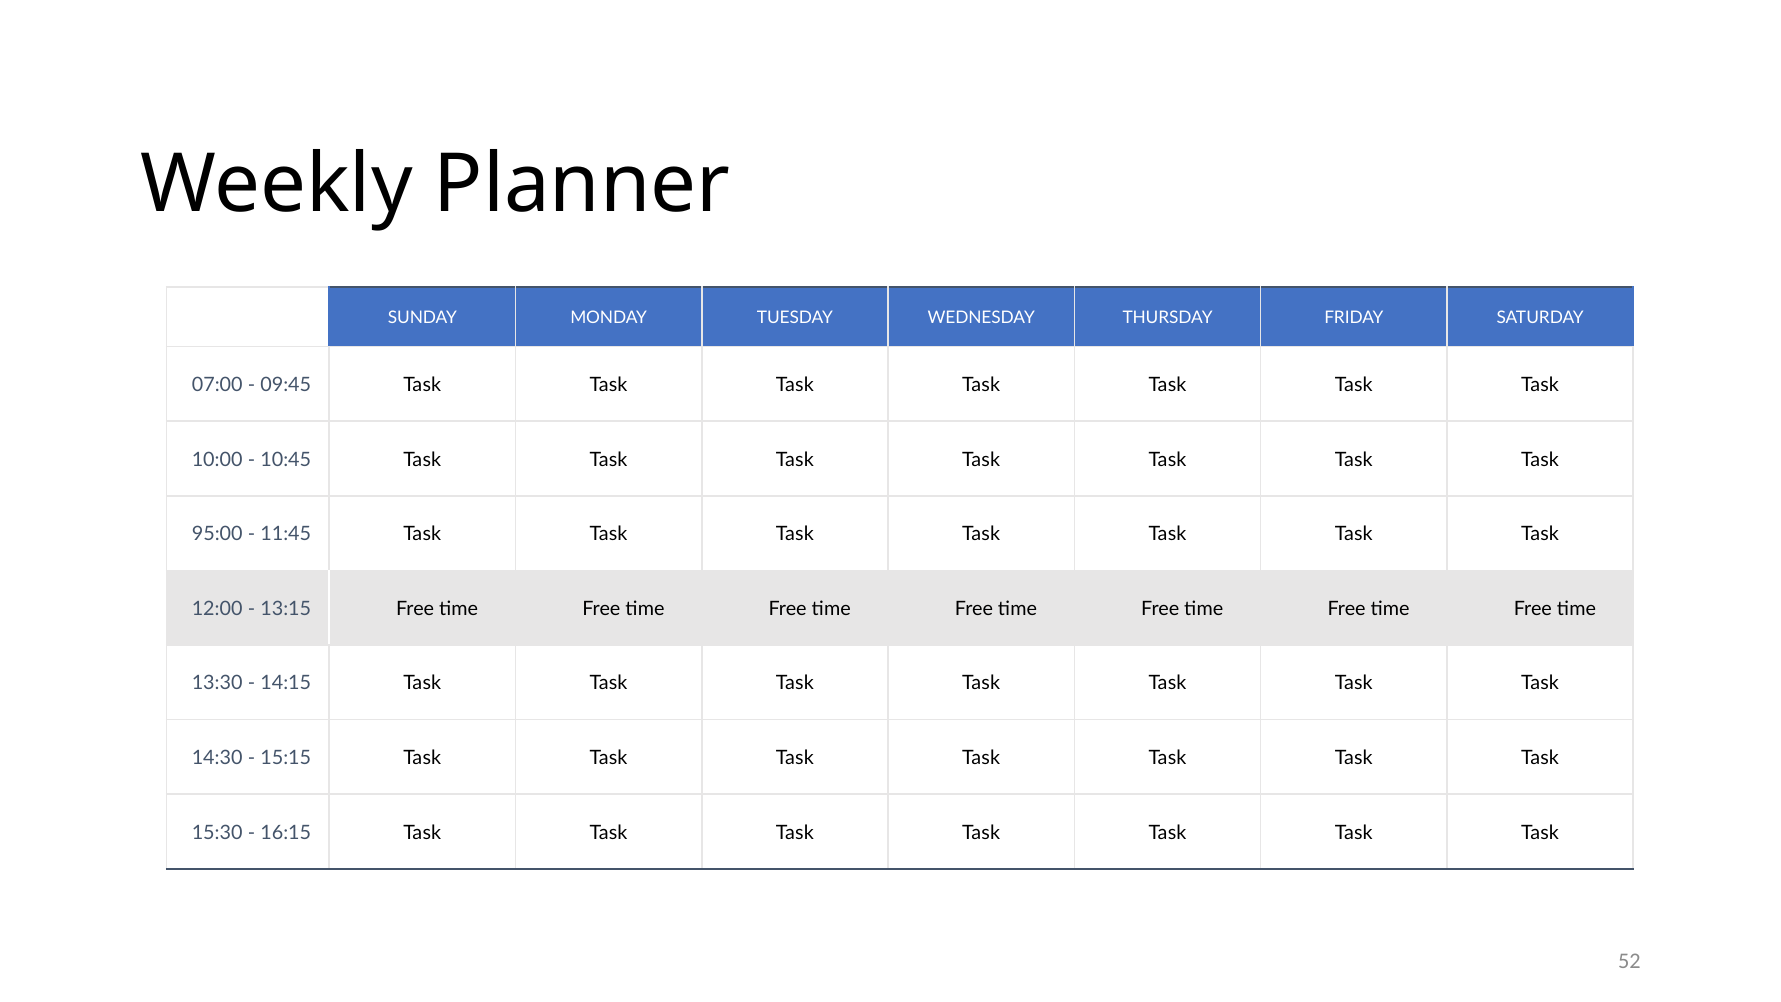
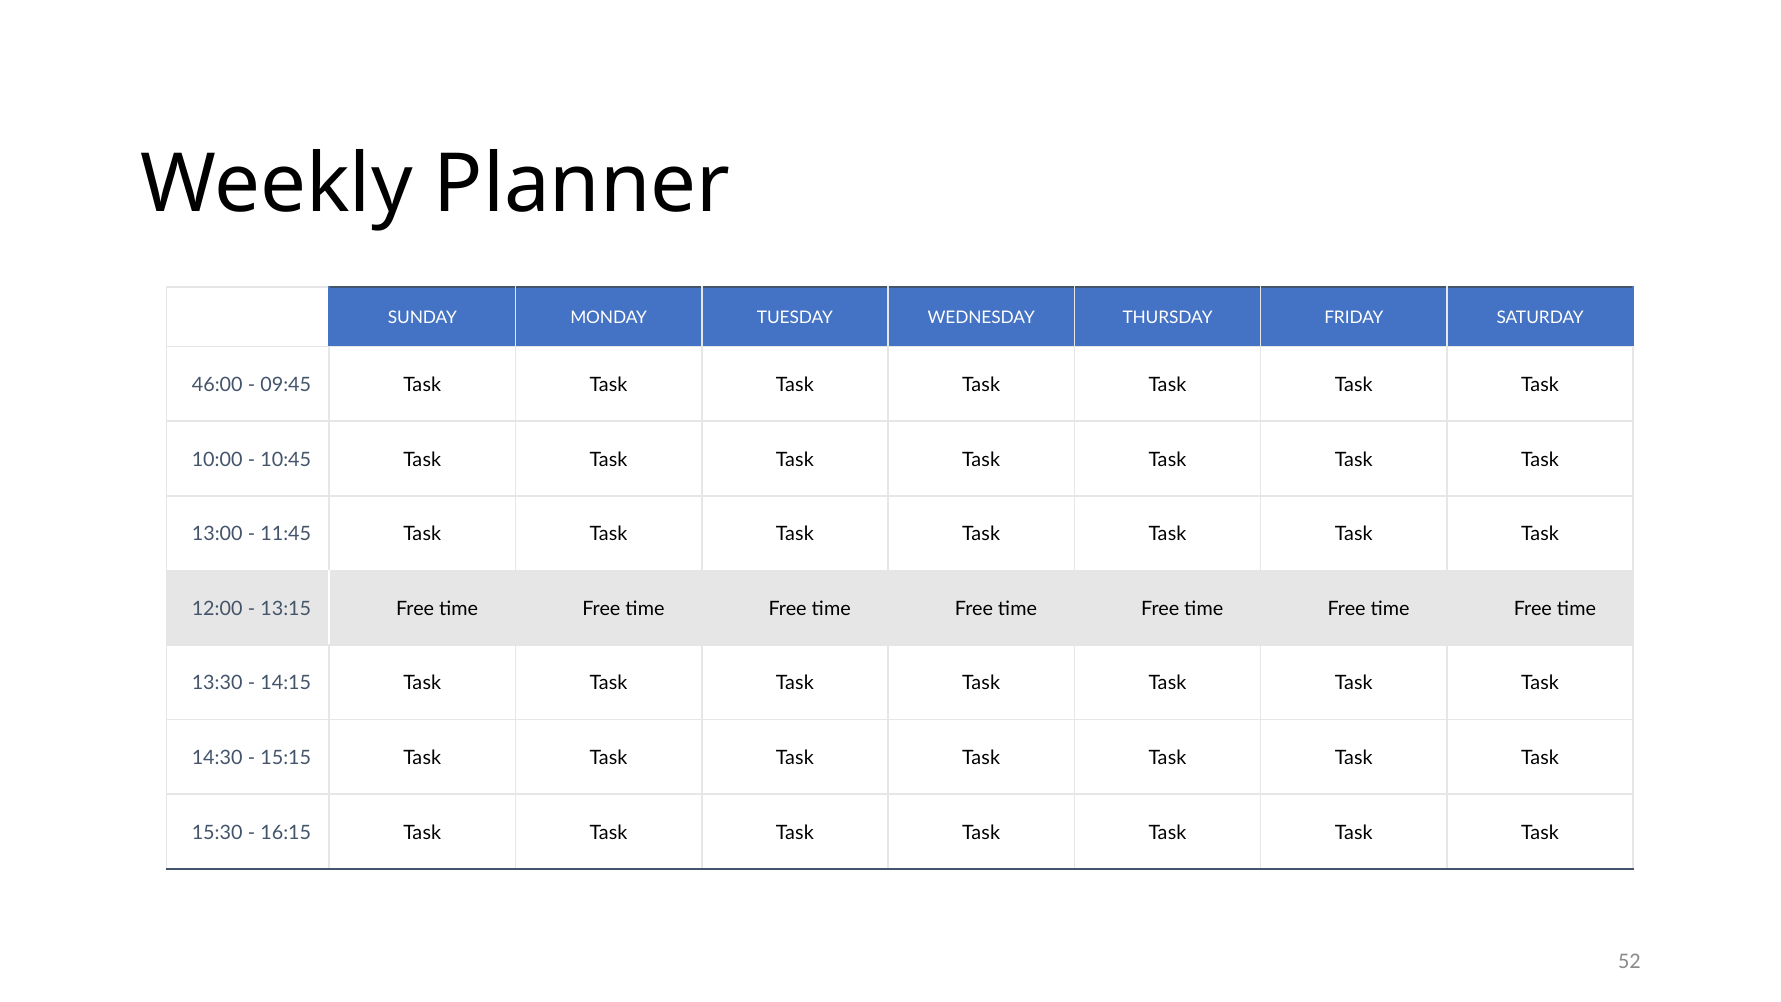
07:00: 07:00 -> 46:00 (217, 385)
95:00: 95:00 -> 13:00 (217, 534)
